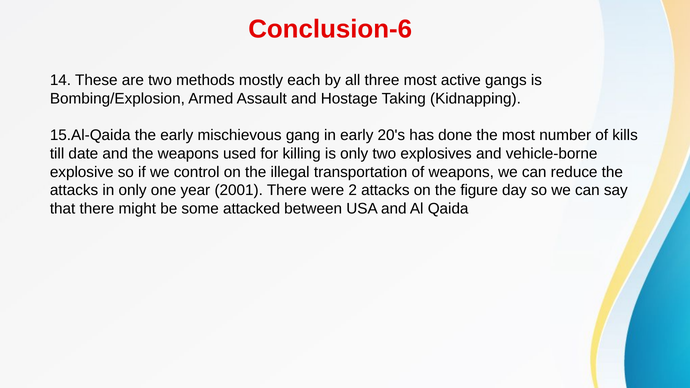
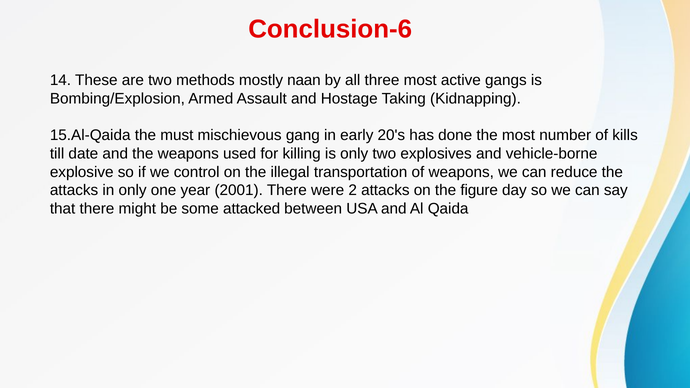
each: each -> naan (304, 80)
the early: early -> must (177, 135)
